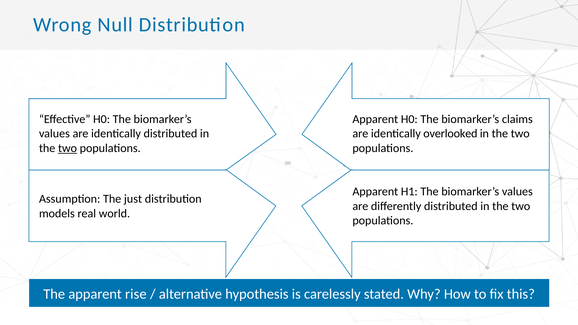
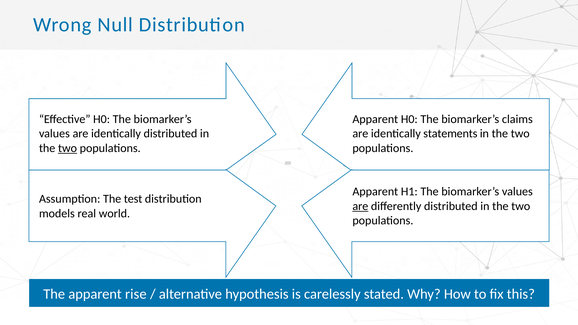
overlooked: overlooked -> statements (450, 134)
just: just -> test (133, 199)
are underline: none -> present (360, 206)
